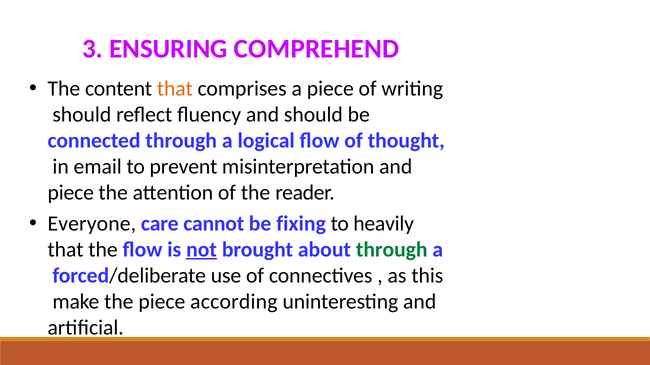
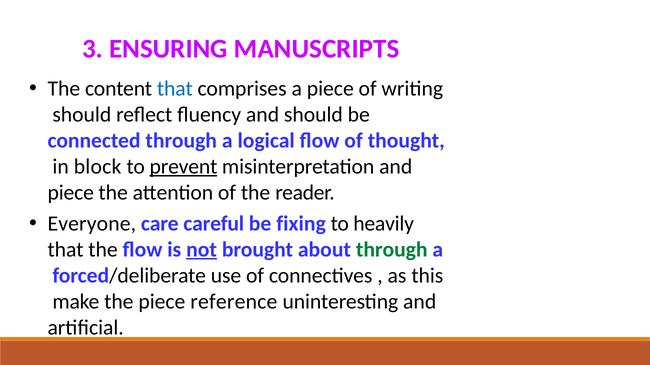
COMPREHEND: COMPREHEND -> MANUSCRIPTS (317, 49)
that colour: orange -> blue (175, 89)
email: email -> block (98, 167)
prevent underline: none -> present (183, 167)
cannot: cannot -> careful (214, 224)
according: according -> reference (234, 302)
